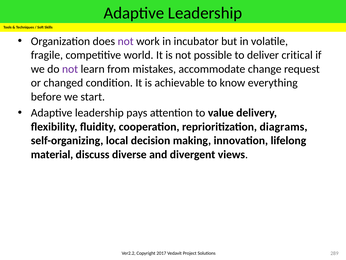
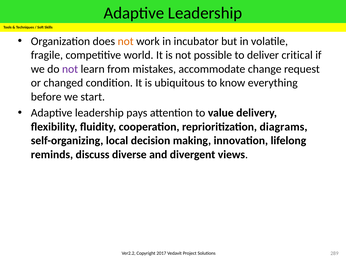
not colour: purple -> orange (126, 41)
achievable: achievable -> ubiquitous (180, 83)
material: material -> reminds (52, 154)
